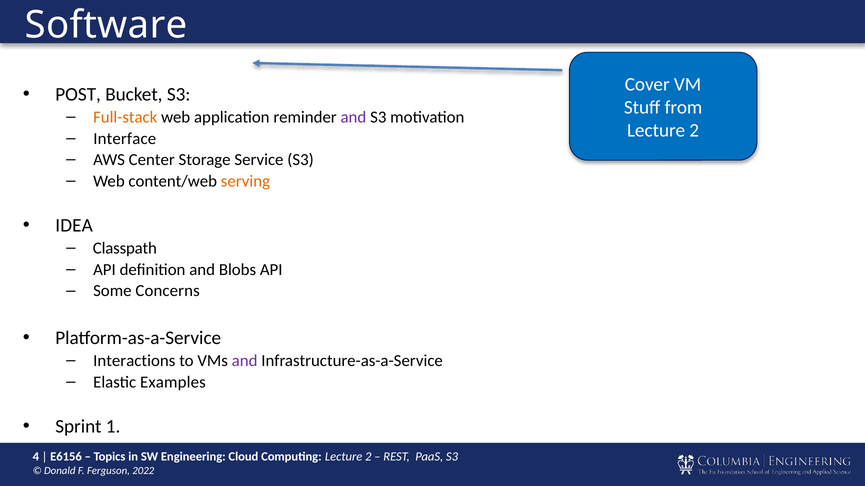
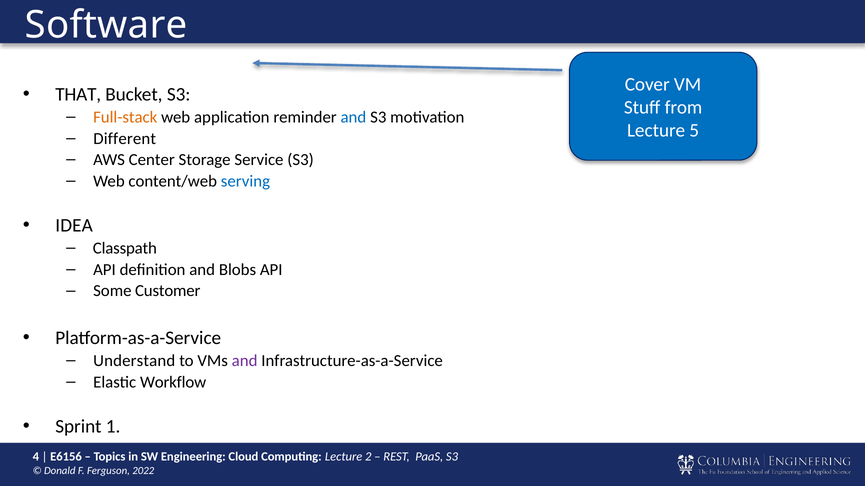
POST: POST -> THAT (78, 95)
and colour: purple -> blue (353, 117)
2: 2 -> 5 (694, 131)
Interface: Interface -> Different (125, 139)
serving colour: orange -> blue (245, 181)
Concerns: Concerns -> Customer (168, 291)
Interactions: Interactions -> Understand (134, 361)
Examples: Examples -> Workflow (173, 382)
